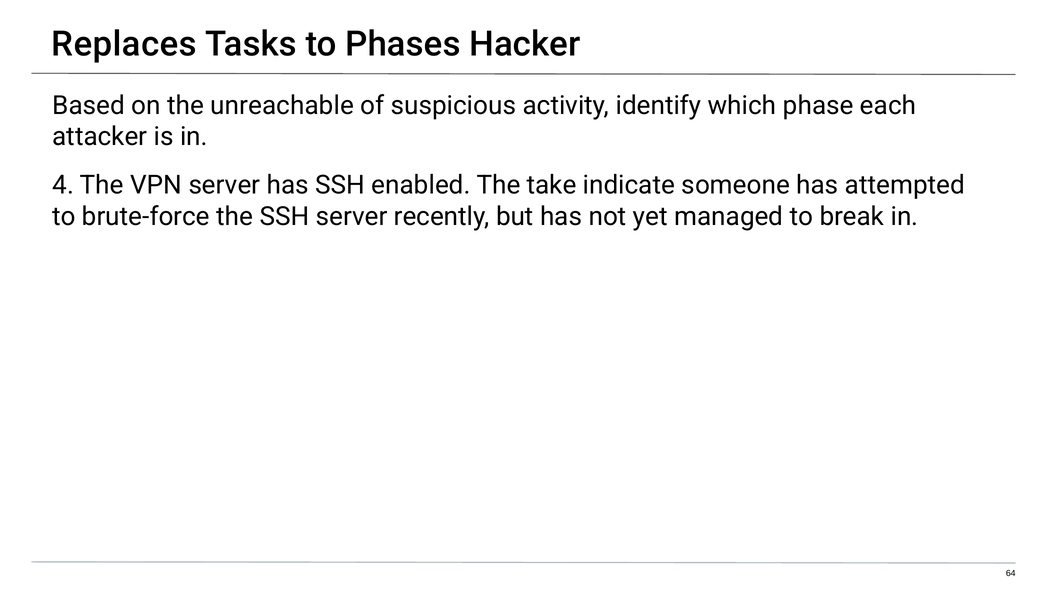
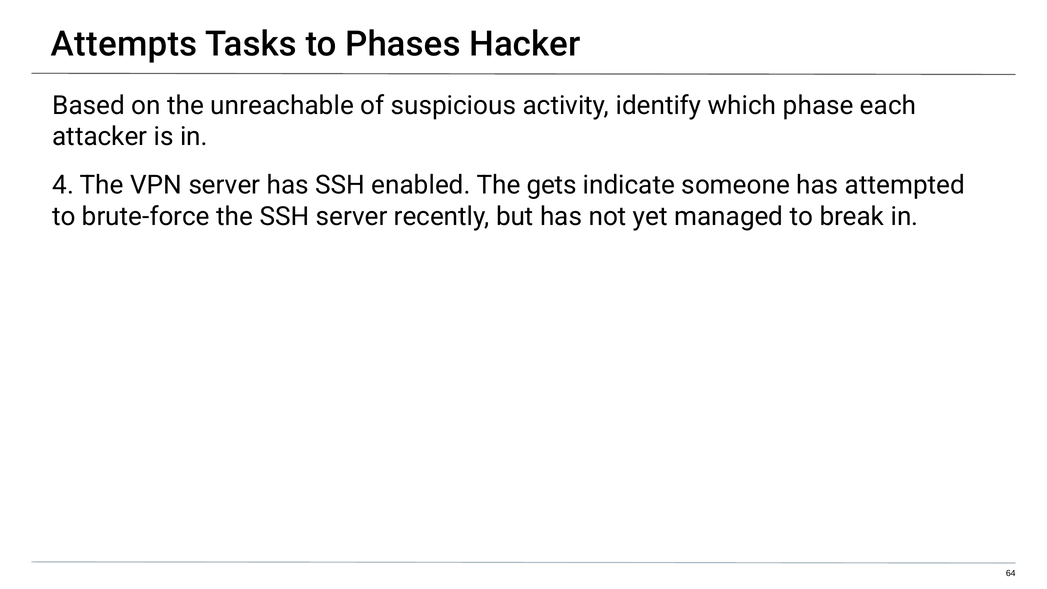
Replaces: Replaces -> Attempts (124, 44)
take: take -> gets (552, 185)
